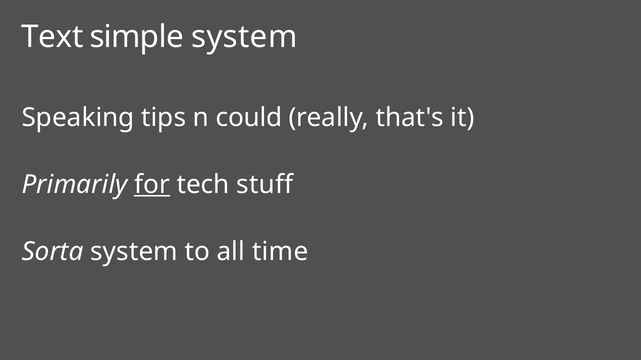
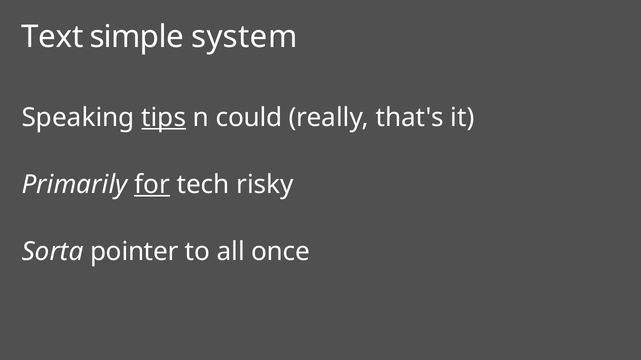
tips underline: none -> present (164, 118)
stuff: stuff -> risky (265, 185)
Sorta system: system -> pointer (134, 252)
time: time -> once (281, 252)
